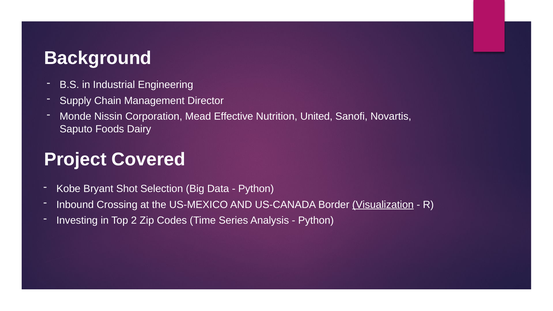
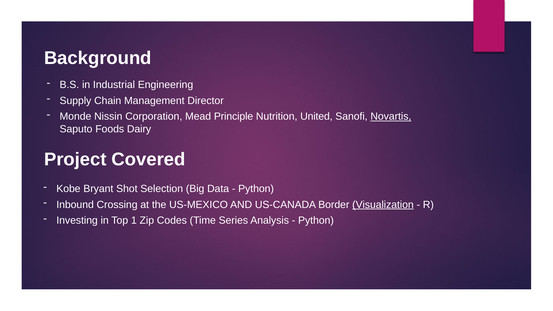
Effective: Effective -> Principle (234, 117)
Novartis underline: none -> present (391, 117)
2: 2 -> 1 (134, 221)
